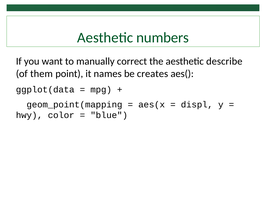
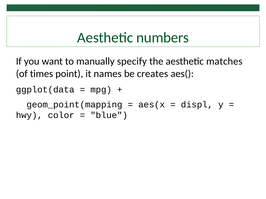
correct: correct -> specify (132, 61)
describe: describe -> matches (224, 61)
them: them -> times (42, 74)
